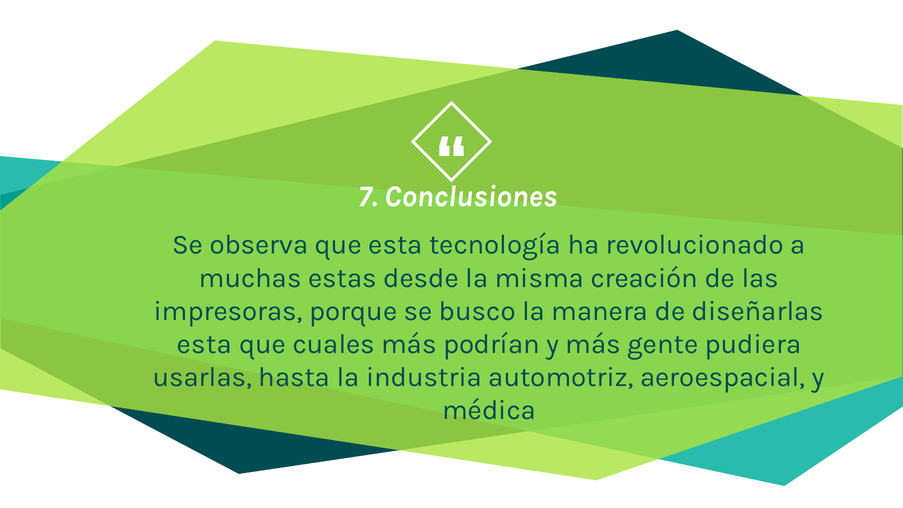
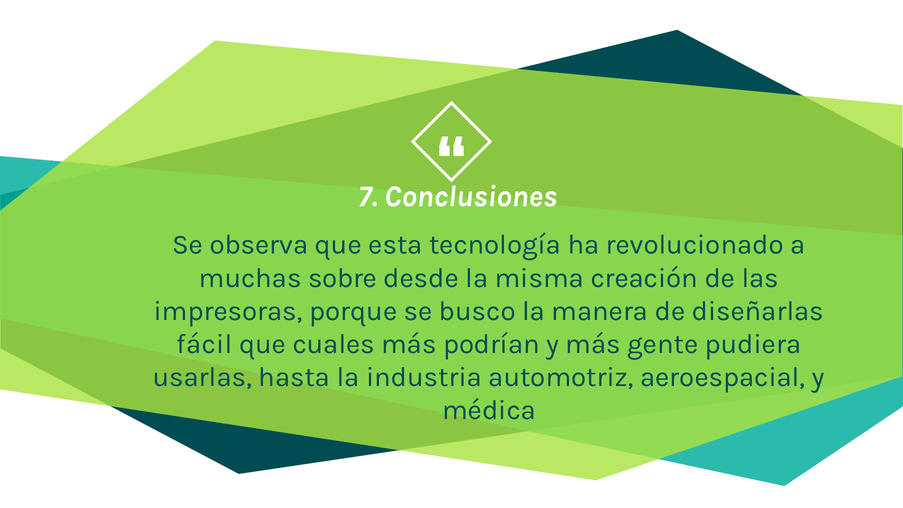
estas: estas -> sobre (343, 278)
esta: esta -> fácil (204, 344)
